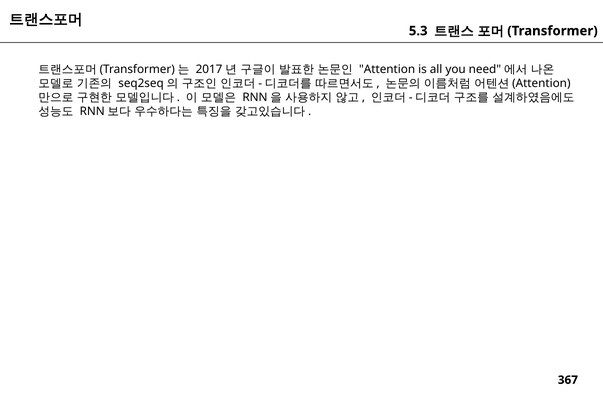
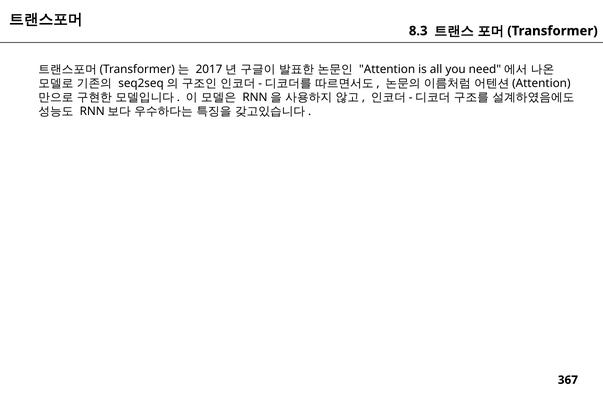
5.3: 5.3 -> 8.3 (418, 31)
